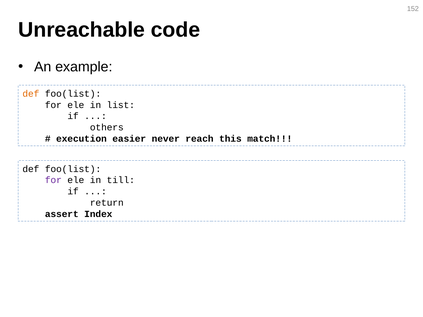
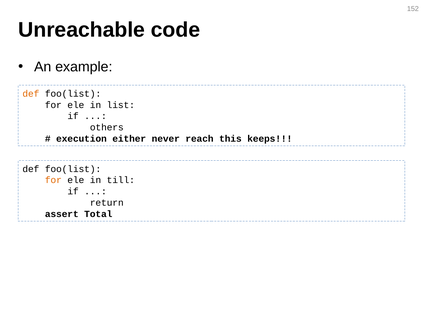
easier: easier -> either (129, 139)
match: match -> keeps (270, 139)
for colour: purple -> orange (53, 180)
Index: Index -> Total (98, 214)
